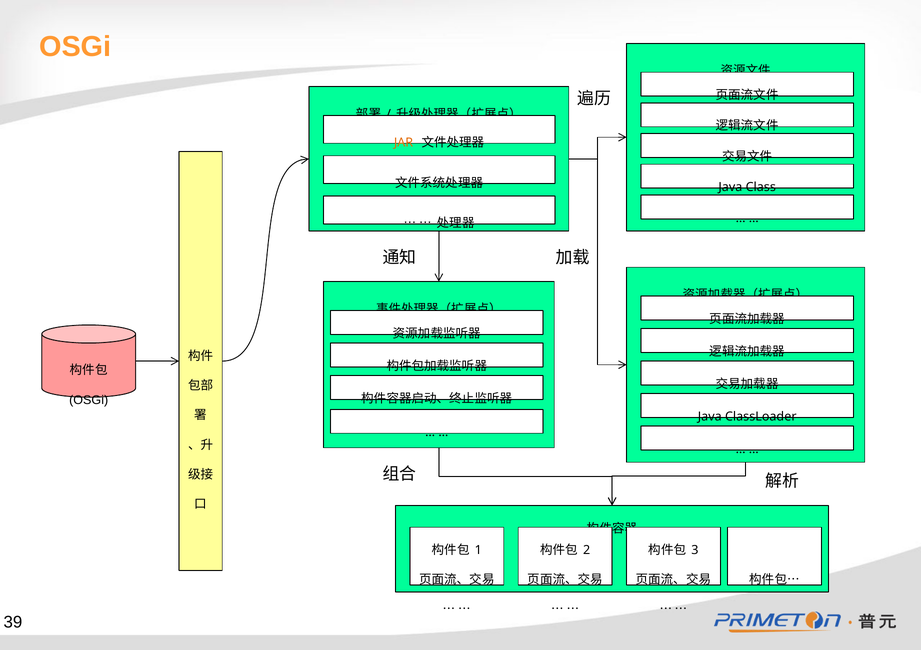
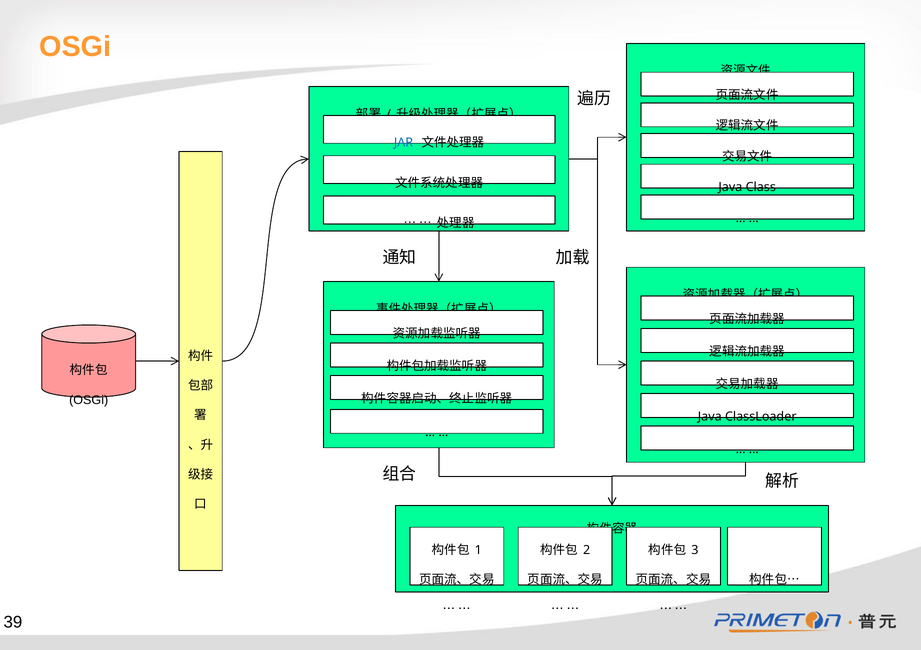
JAR colour: orange -> blue (404, 143)
